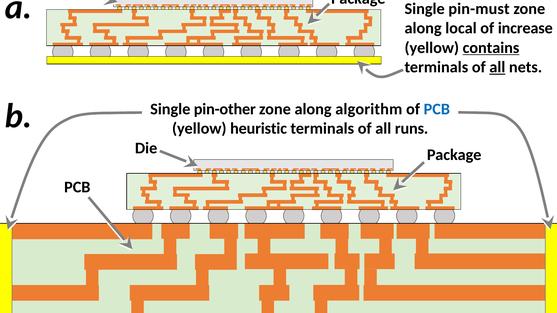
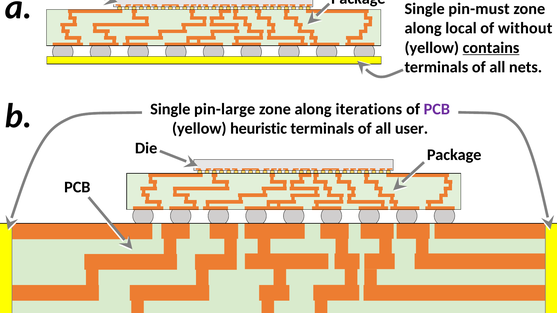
increase: increase -> without (525, 28)
all underline: present -> none (497, 67)
pin-other: pin-other -> pin-large (225, 109)
algorithm: algorithm -> iterations (369, 109)
PCB colour: blue -> purple (437, 109)
runs: runs -> user (412, 129)
